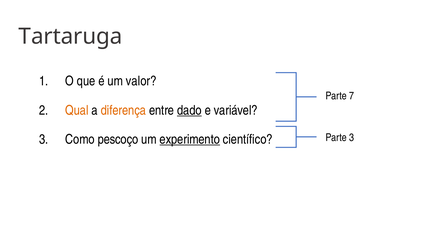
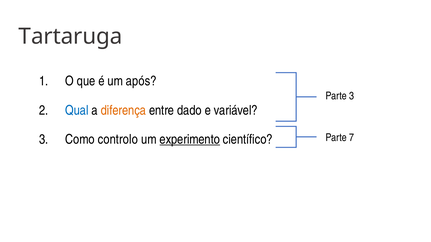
valor: valor -> após (141, 81)
Parte 7: 7 -> 3 (352, 96)
Qual colour: orange -> blue (77, 110)
dado underline: present -> none (189, 110)
Parte 3: 3 -> 7 (352, 138)
pescoço: pescoço -> controlo (118, 140)
